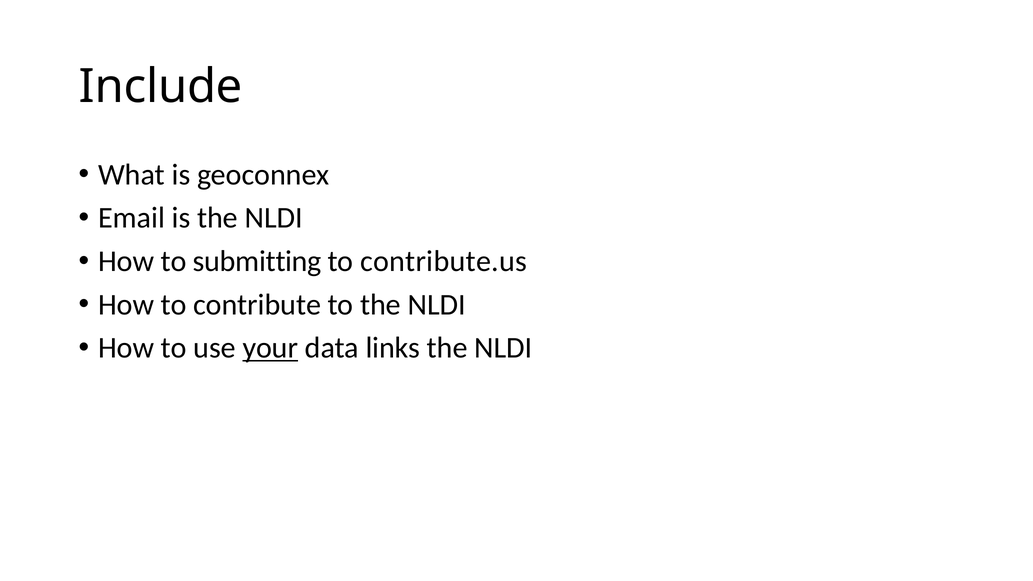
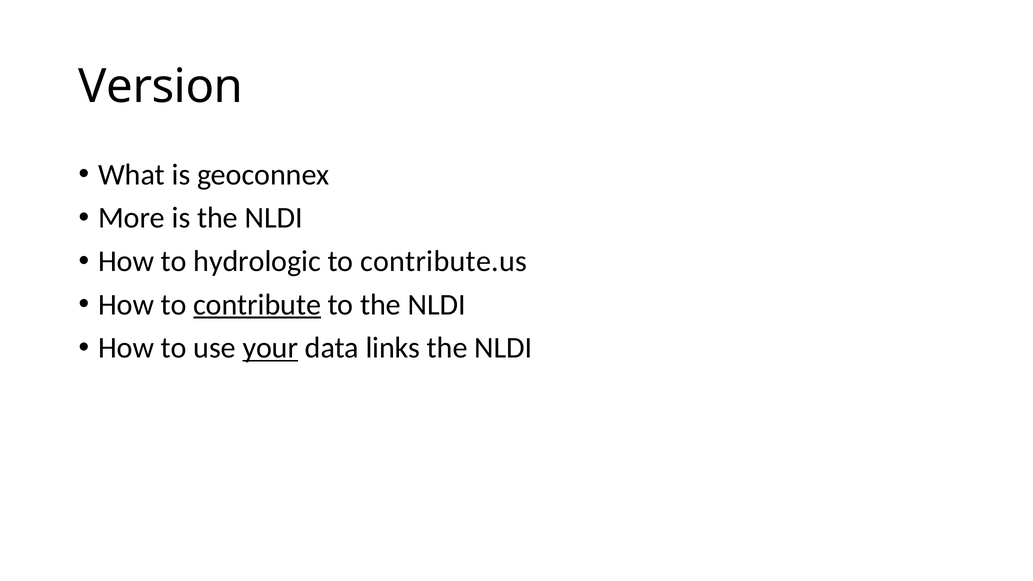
Include: Include -> Version (161, 87)
Email: Email -> More (132, 218)
submitting: submitting -> hydrologic (257, 261)
contribute underline: none -> present (257, 305)
